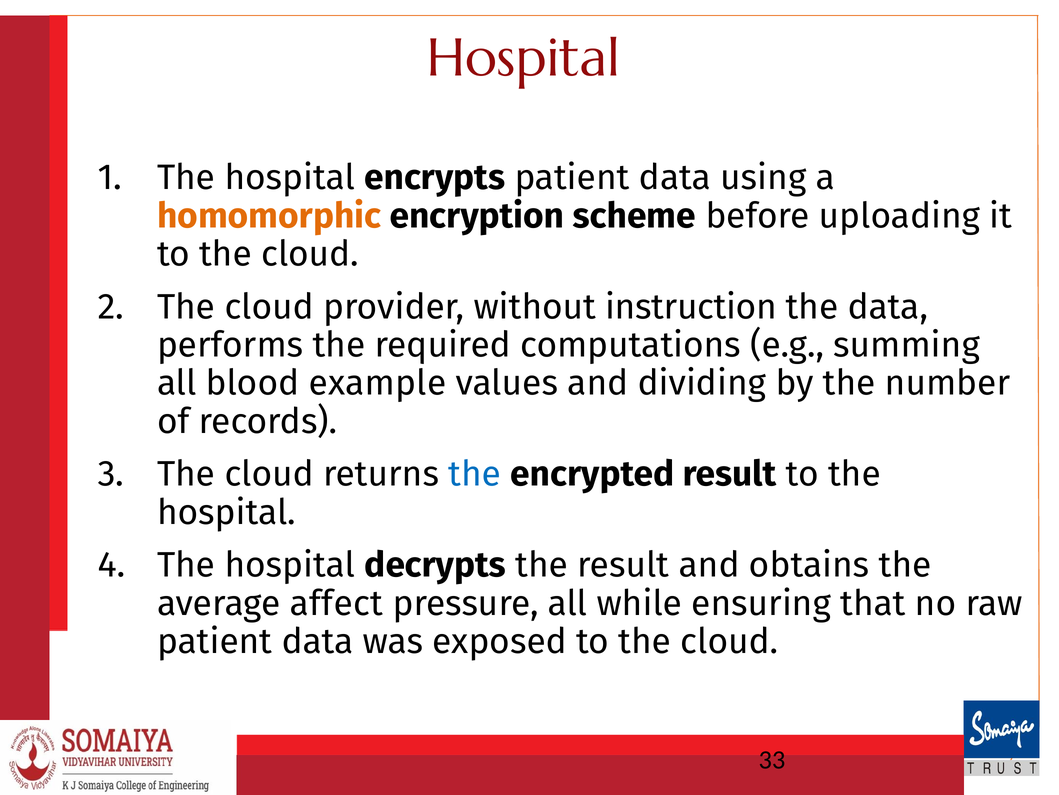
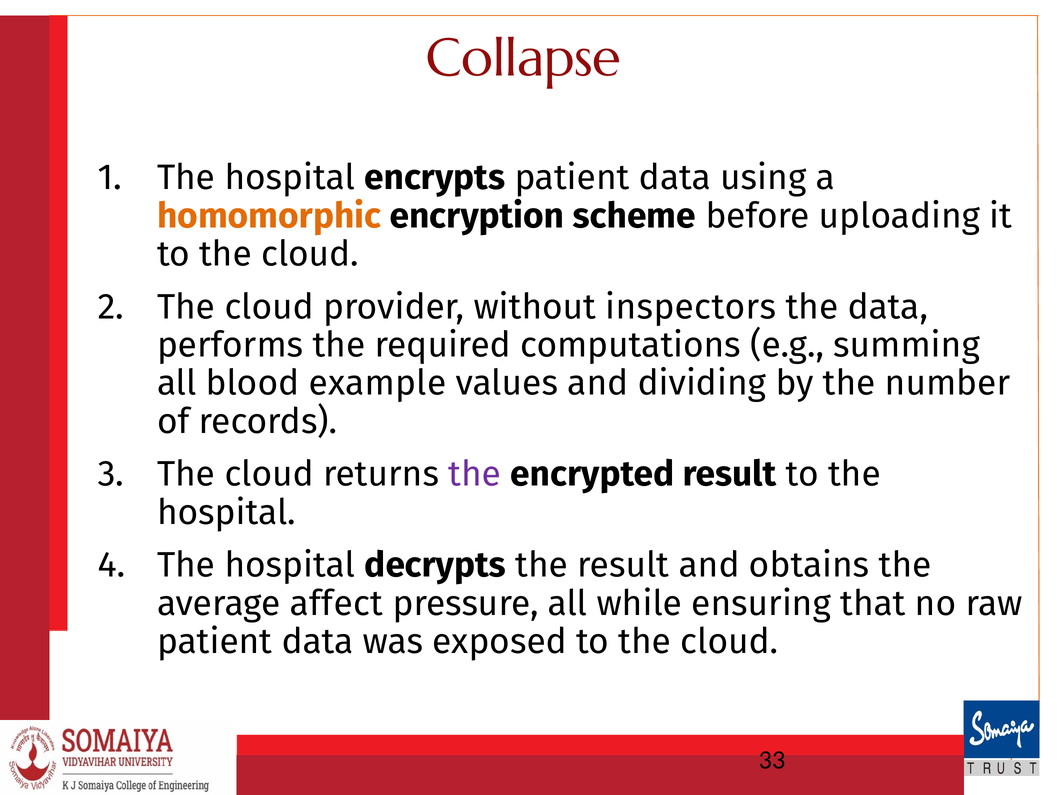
Hospital: Hospital -> Collapse (524, 58)
instruction: instruction -> inspectors (691, 307)
the colour: blue -> purple (475, 474)
